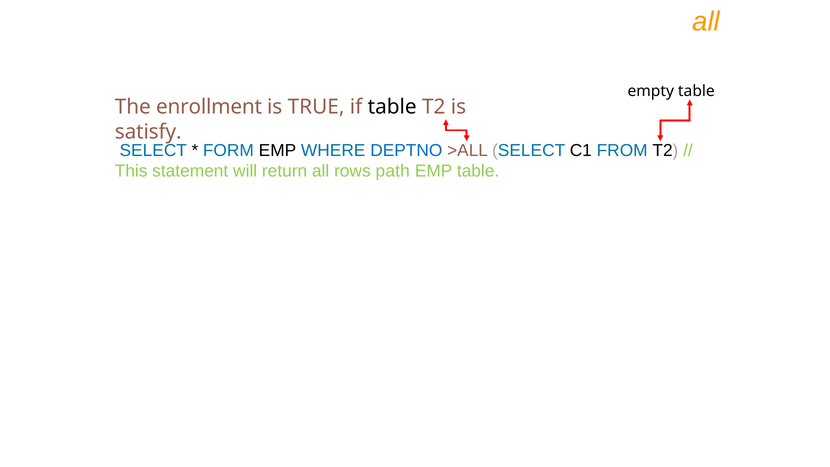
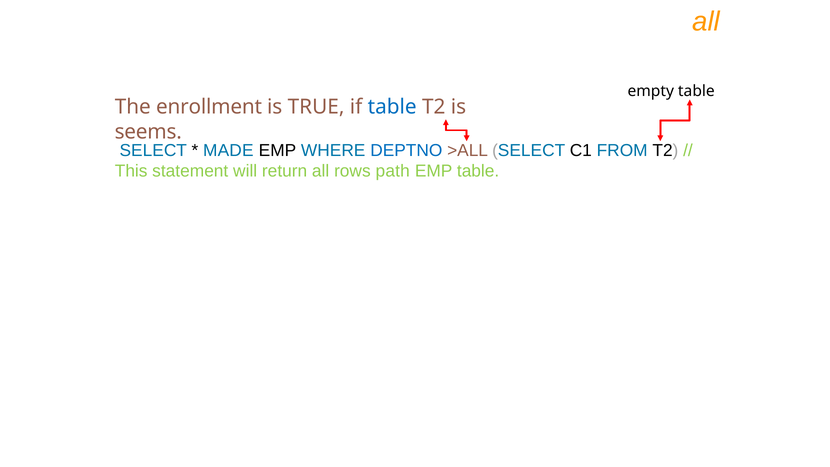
table colour: black -> blue (392, 107)
satisfy: satisfy -> seems (148, 132)
FORM: FORM -> MADE (228, 150)
